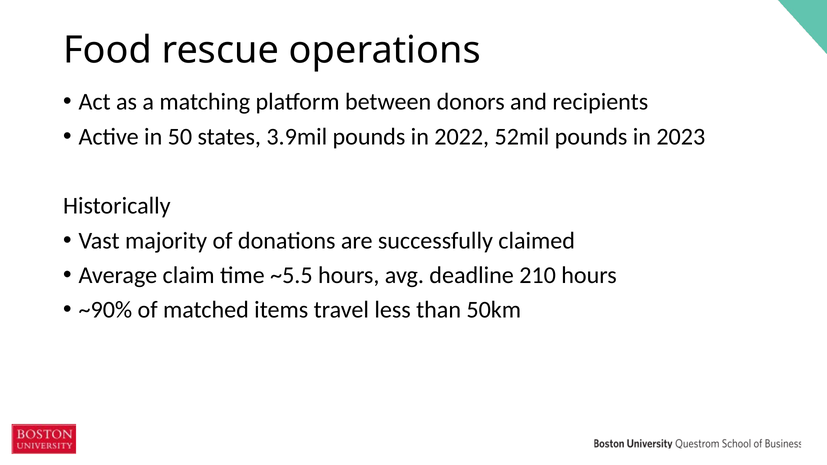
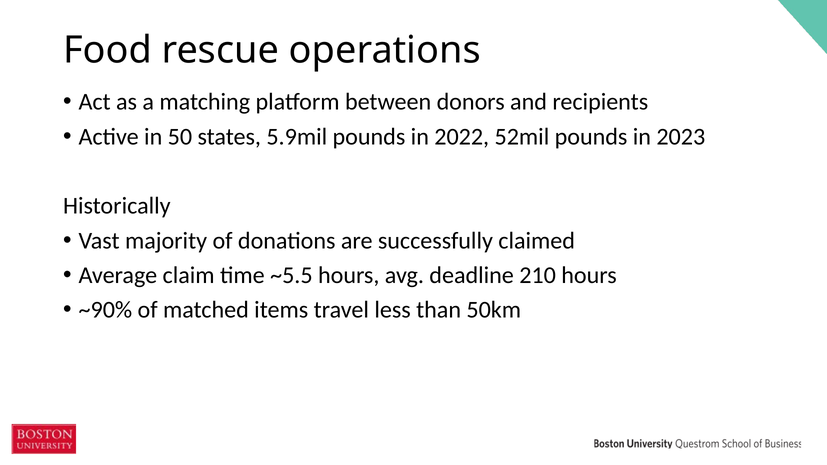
3.9mil: 3.9mil -> 5.9mil (297, 137)
